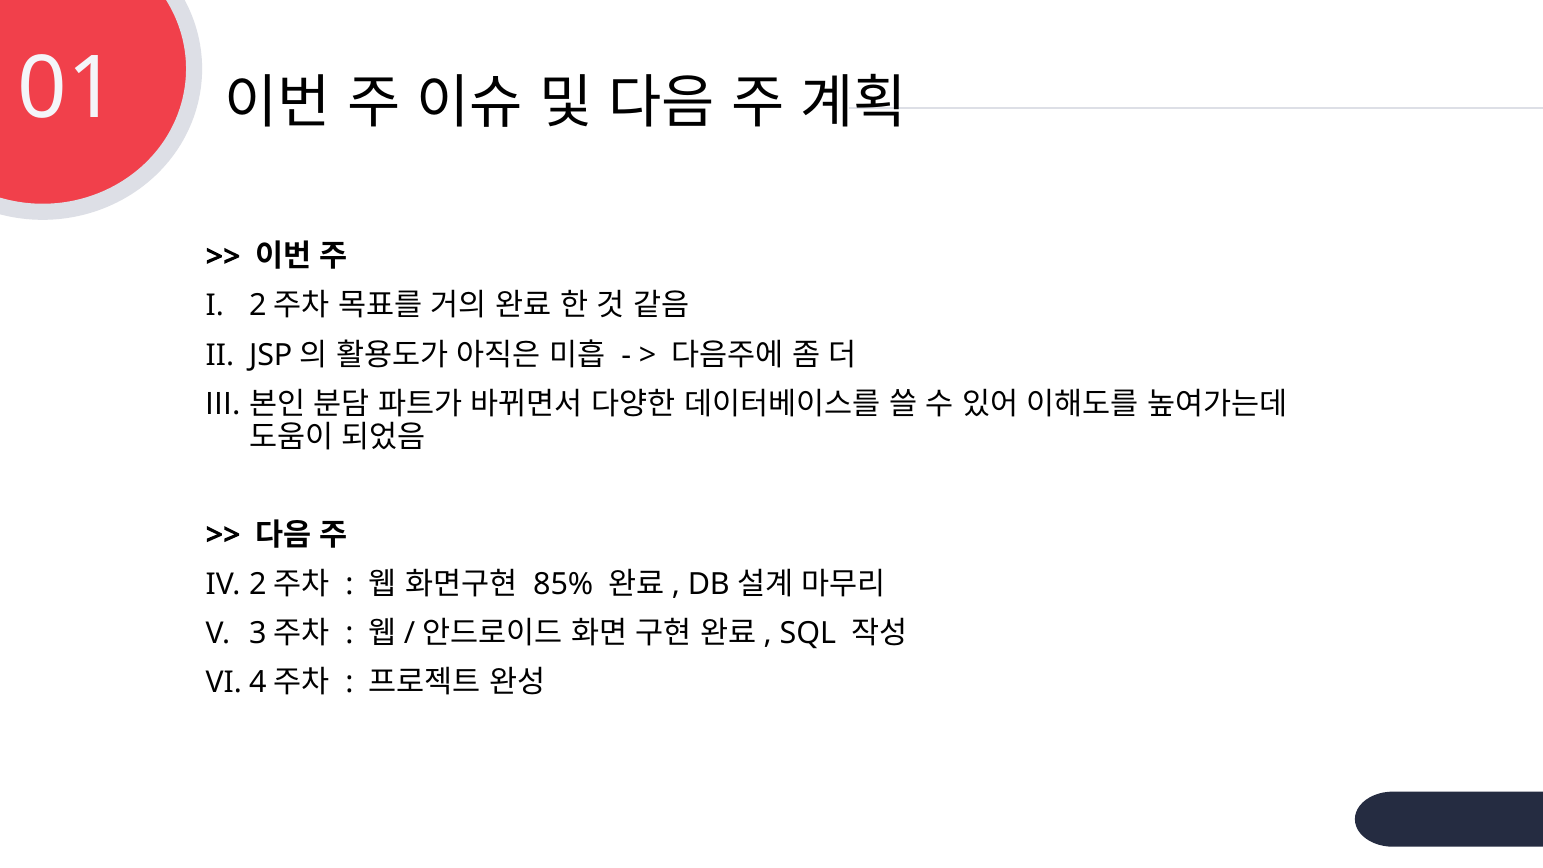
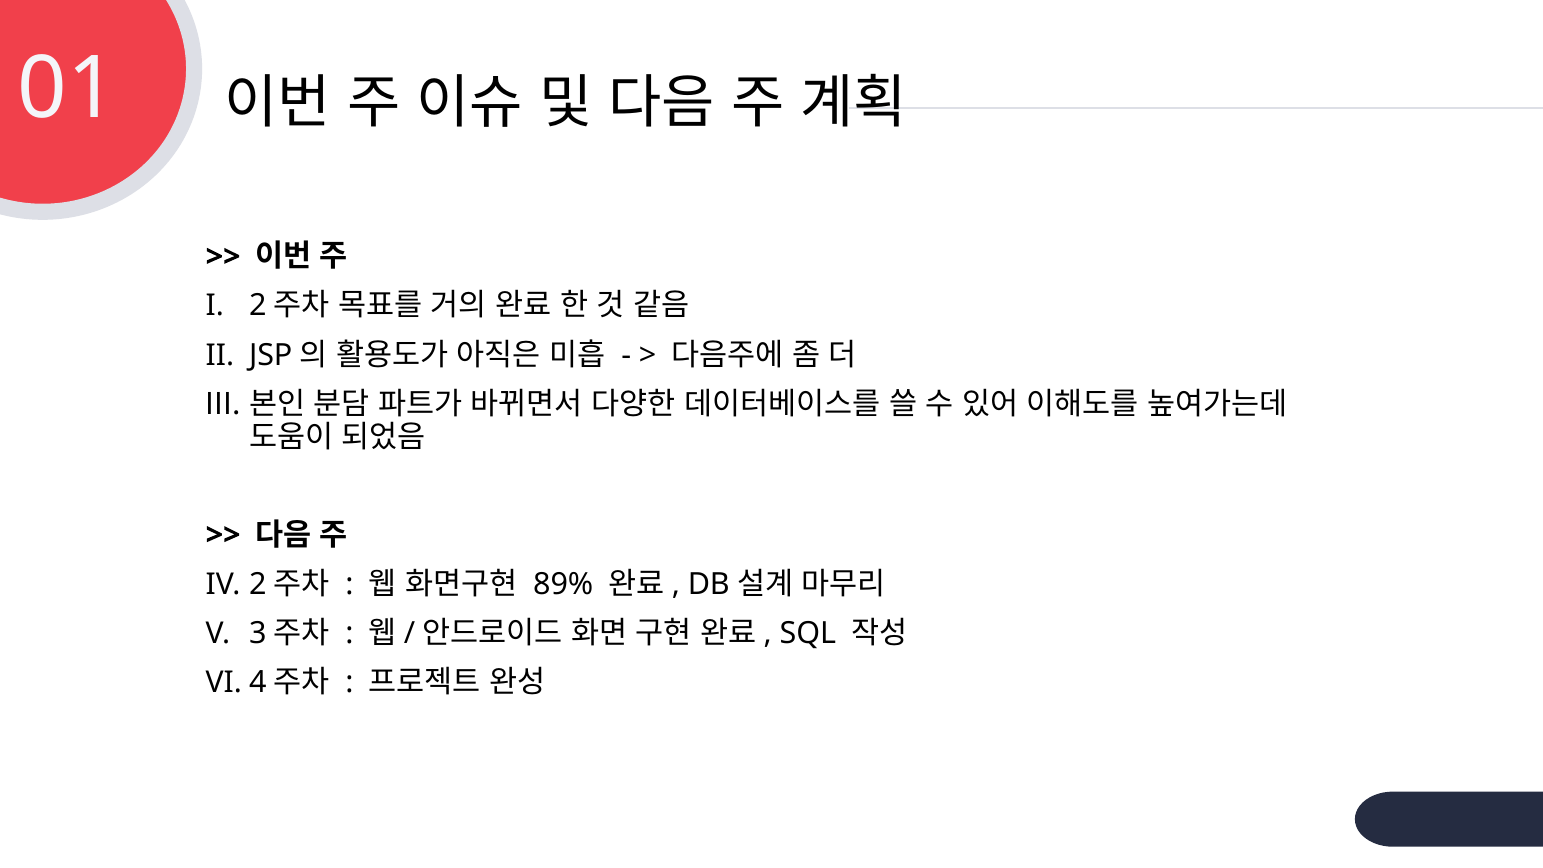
85%: 85% -> 89% (563, 584)
